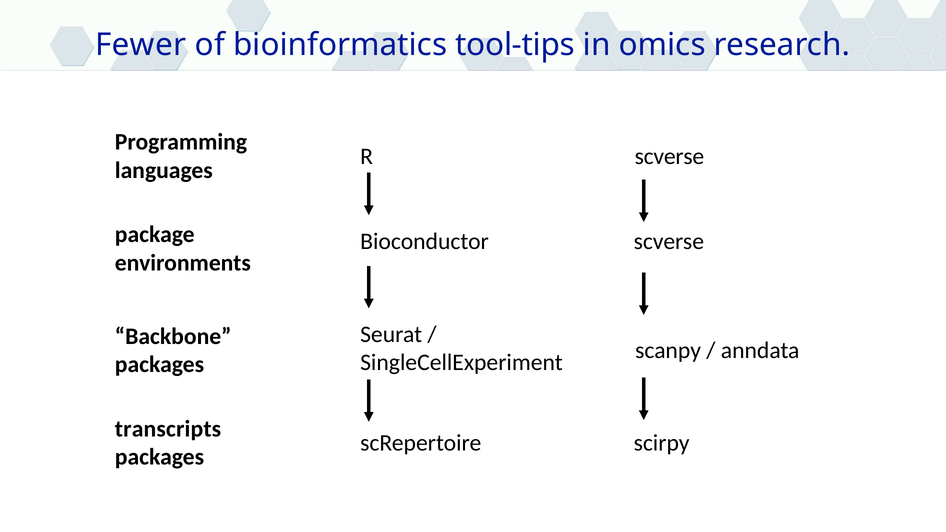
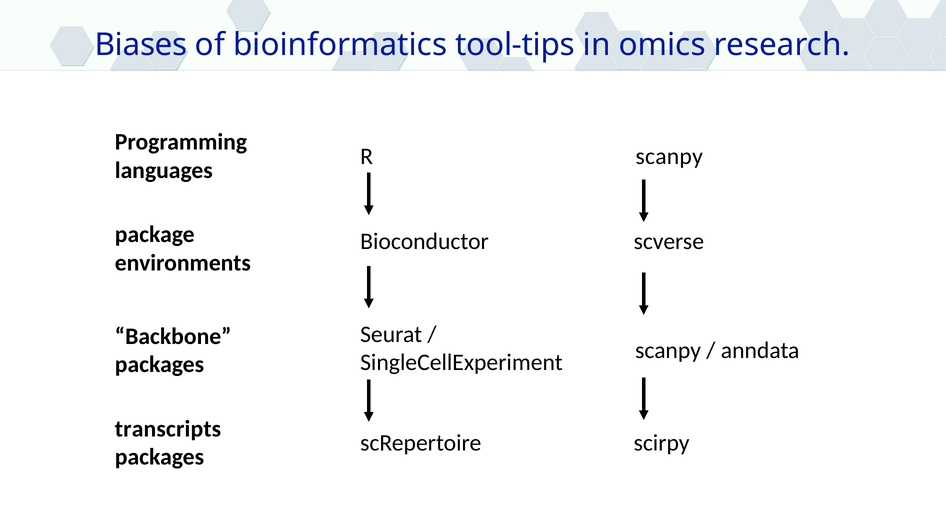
Fewer: Fewer -> Biases (141, 45)
R scverse: scverse -> scanpy (669, 156)
